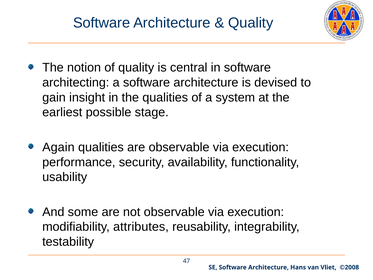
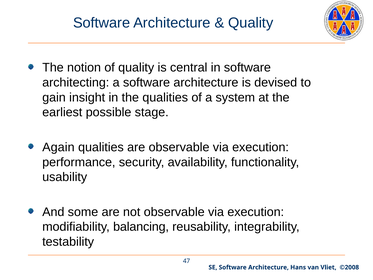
attributes: attributes -> balancing (141, 227)
